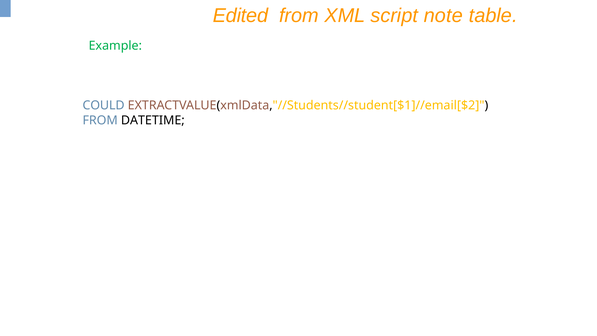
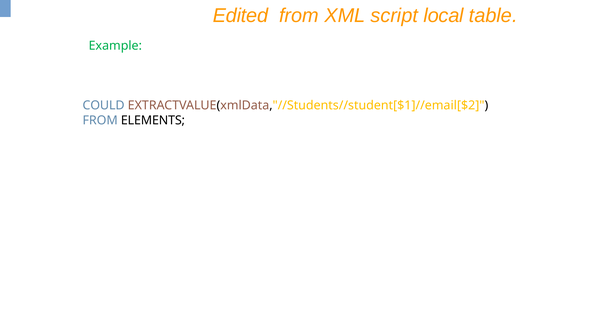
note: note -> local (444, 16)
DATETIME: DATETIME -> ELEMENTS (153, 120)
